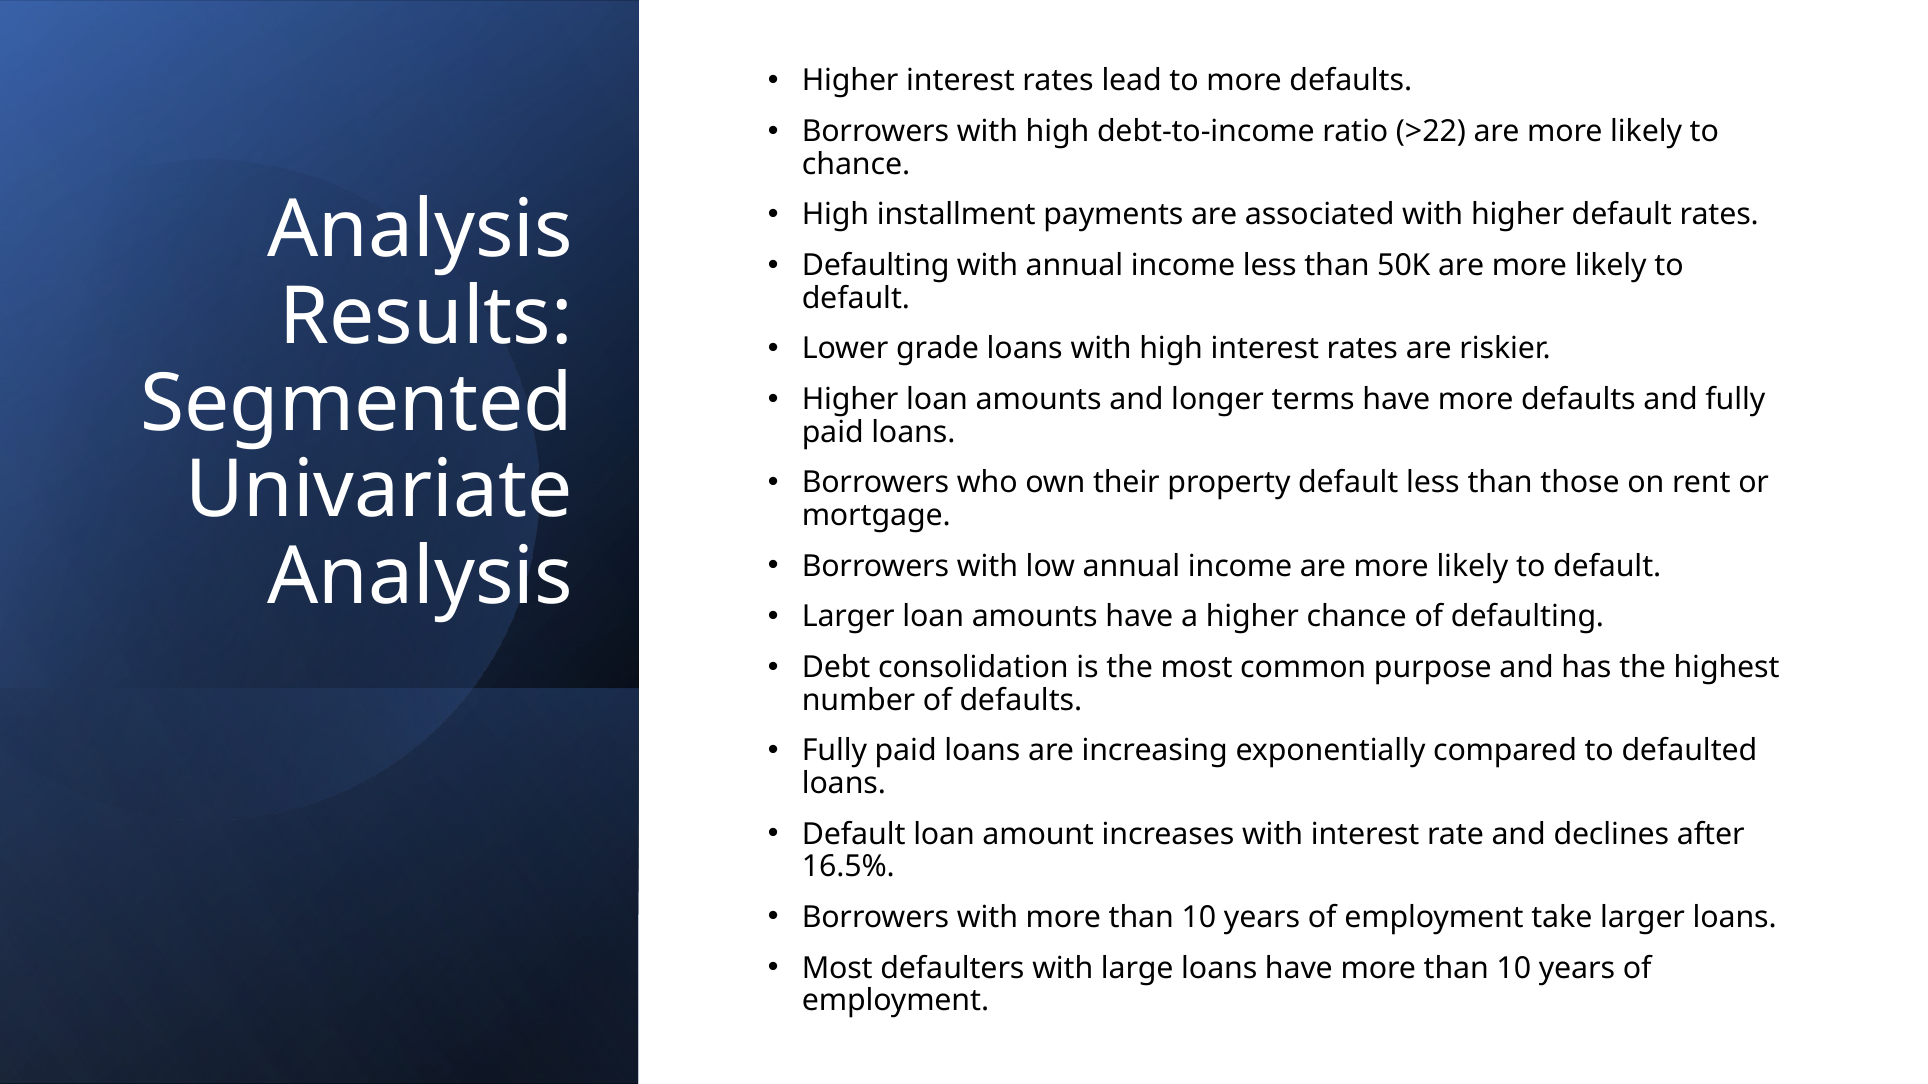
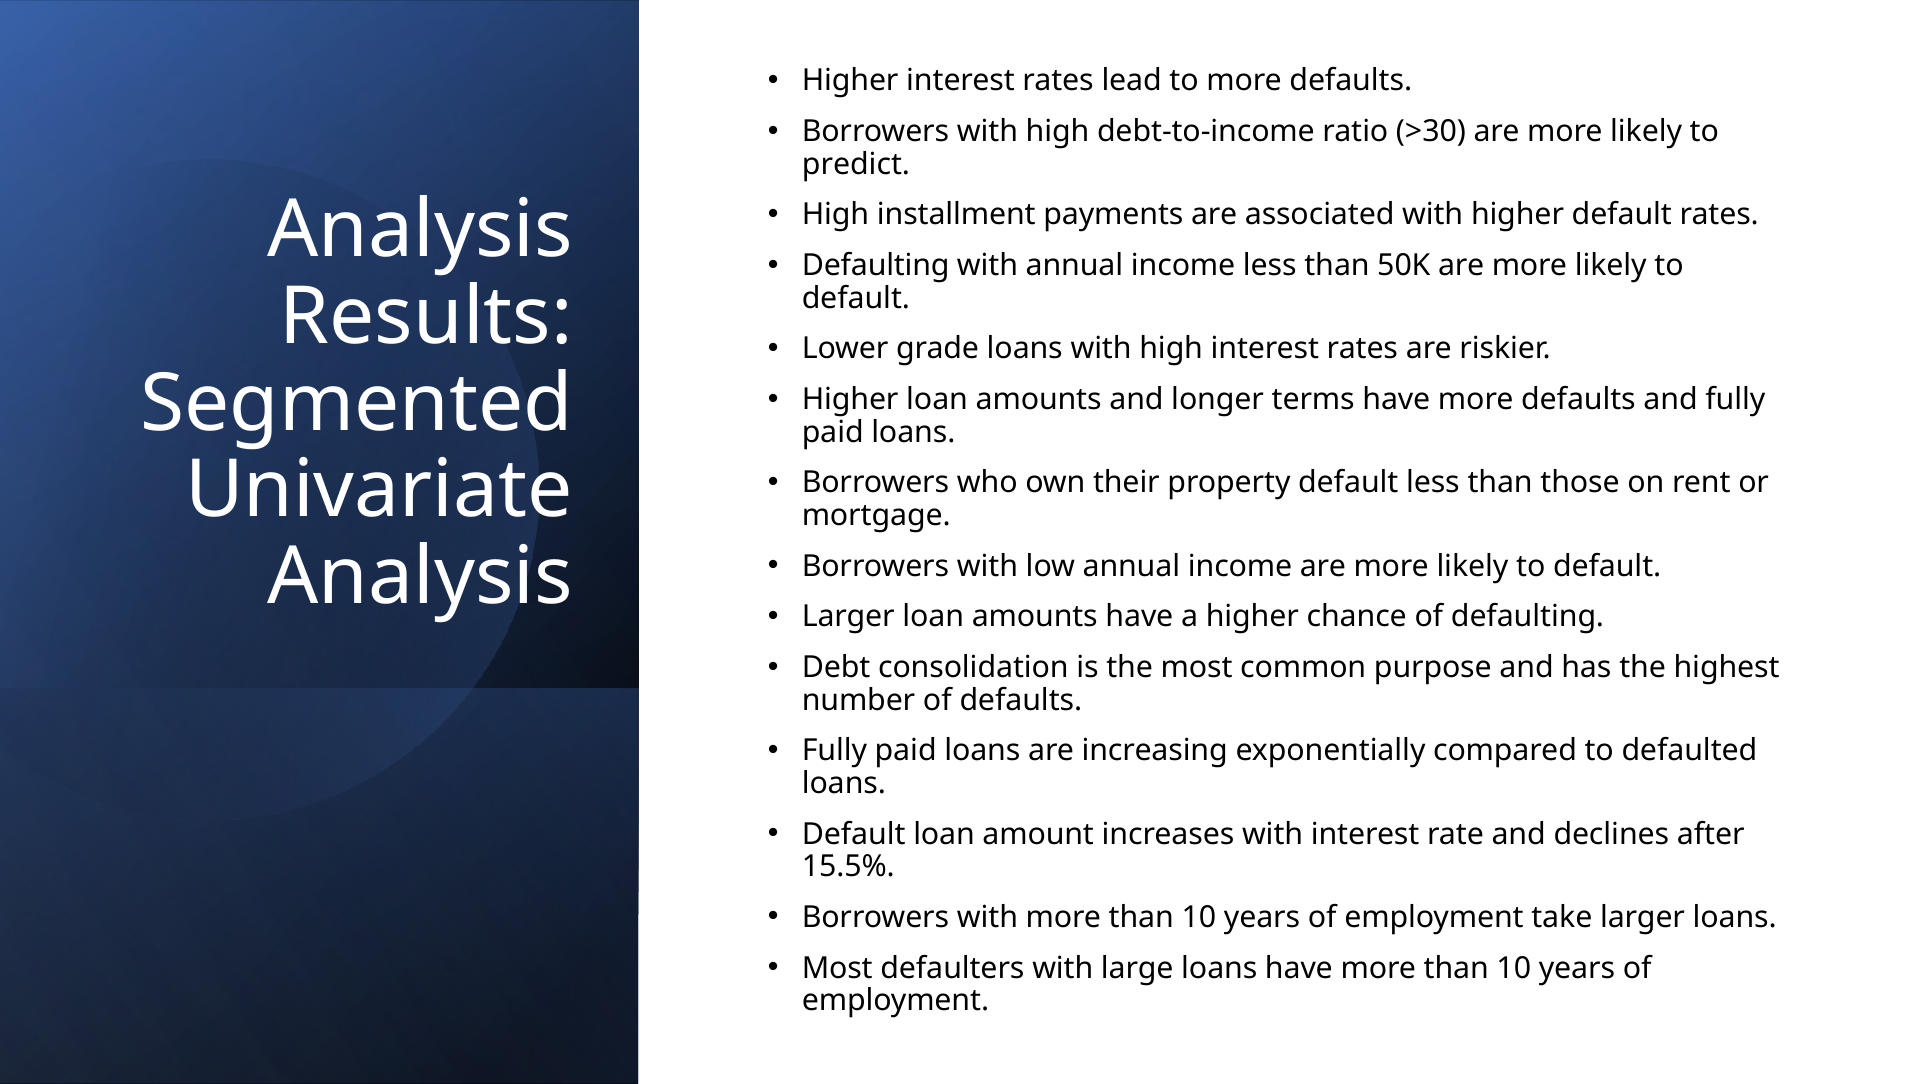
>22: >22 -> >30 (1431, 132)
chance: chance -> predict (856, 164)
16.5%: 16.5% -> 15.5% (848, 867)
